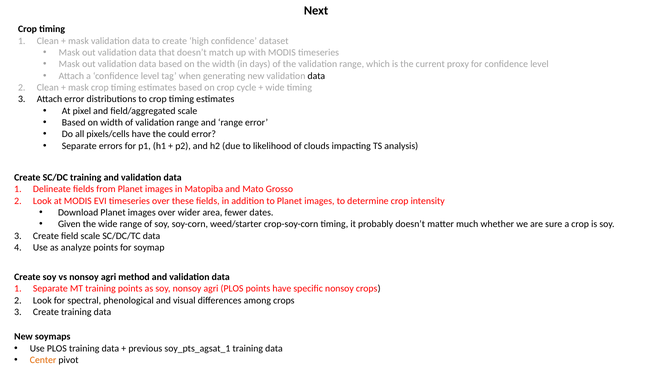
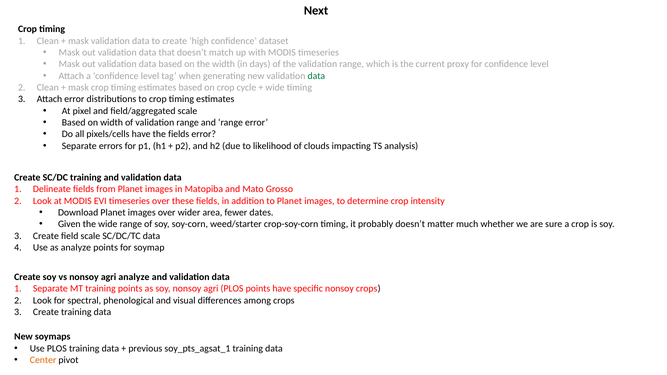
data colour: black -> green (316, 76)
the could: could -> fields (179, 134)
agri method: method -> analyze (134, 277)
